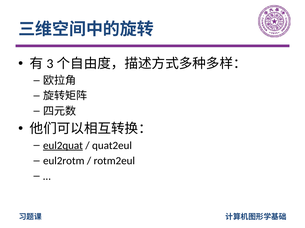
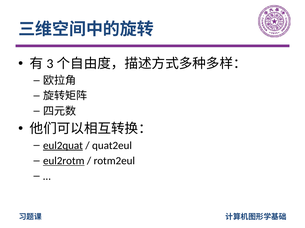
eul2rotm underline: none -> present (64, 161)
